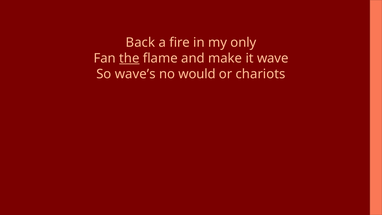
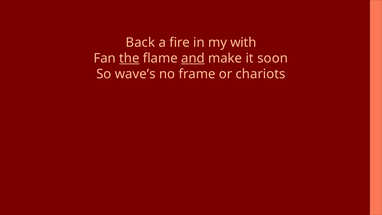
only: only -> with (243, 42)
and underline: none -> present (193, 58)
wave: wave -> soon (273, 58)
would: would -> frame (197, 74)
